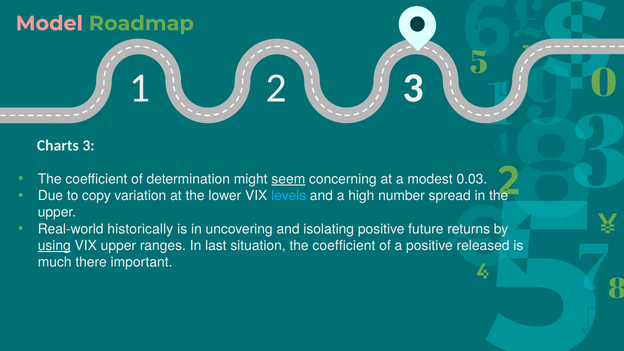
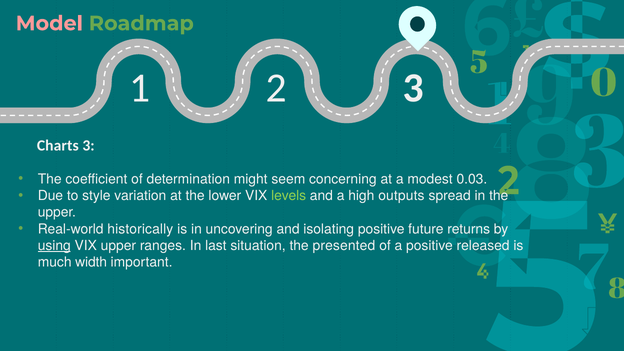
seem underline: present -> none (288, 179)
copy: copy -> style (96, 196)
levels colour: light blue -> light green (289, 196)
number: number -> outputs (401, 196)
situation the coefficient: coefficient -> presented (344, 246)
there: there -> width (91, 262)
